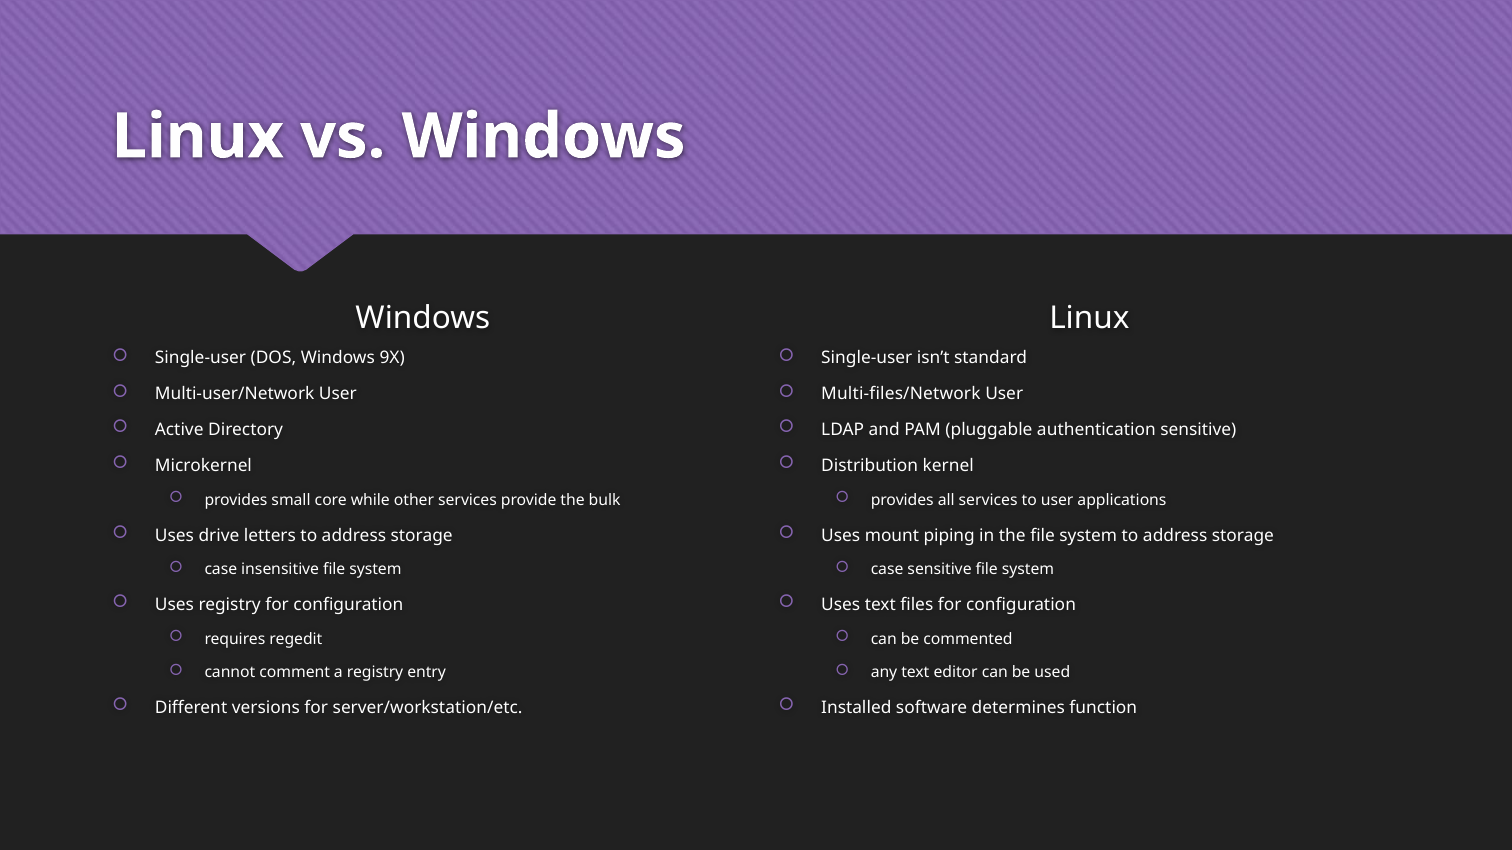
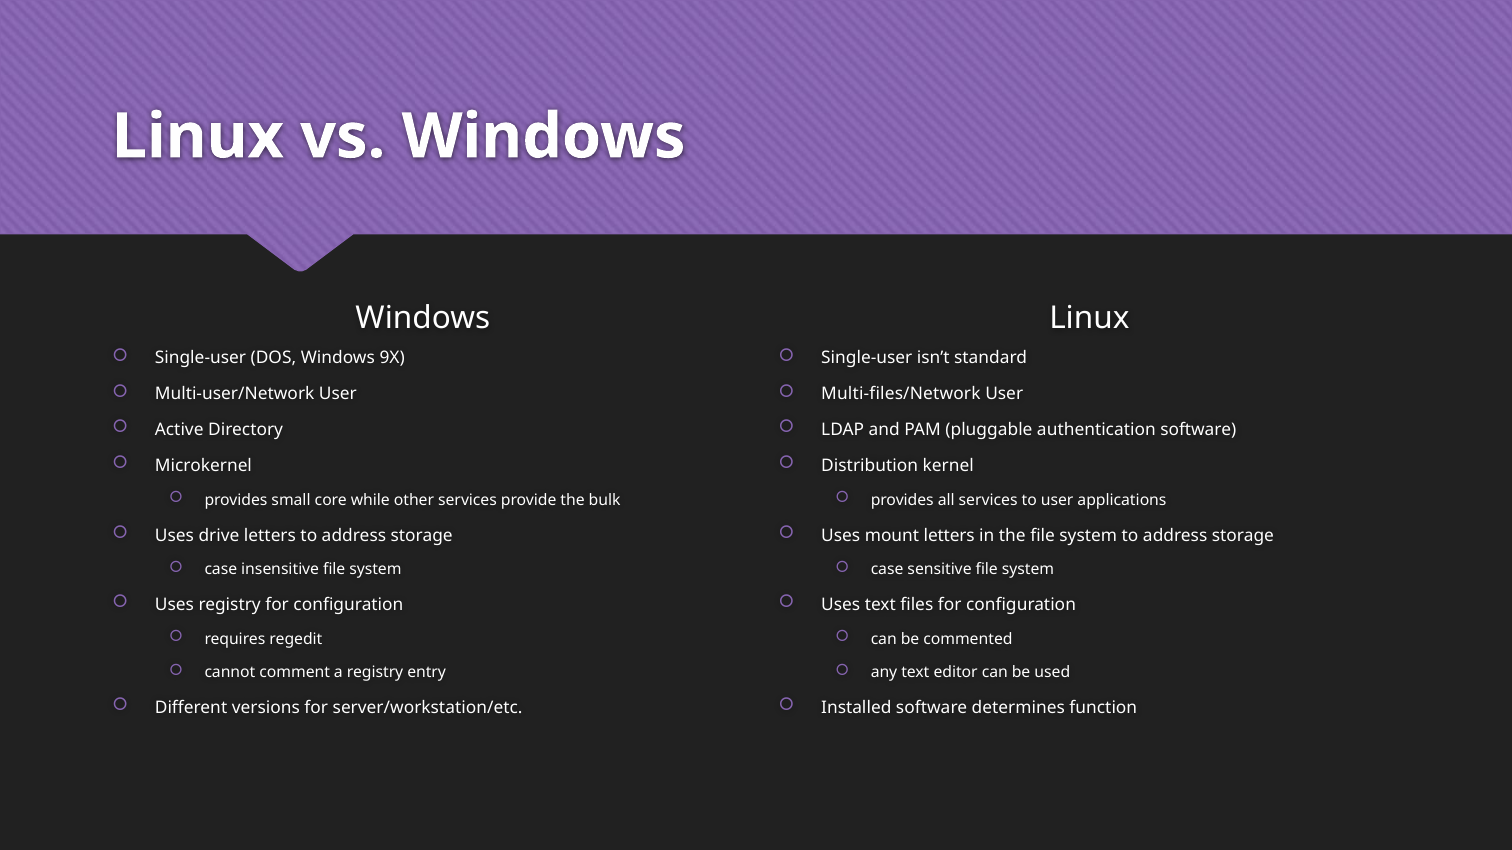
authentication sensitive: sensitive -> software (1198, 430)
mount piping: piping -> letters (949, 536)
